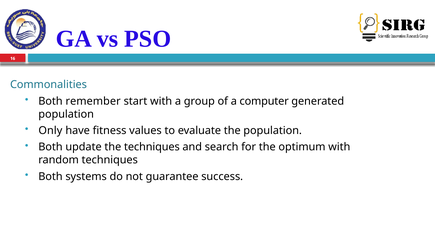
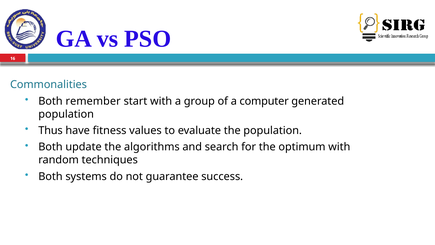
Only: Only -> Thus (51, 130)
the techniques: techniques -> algorithms (152, 147)
